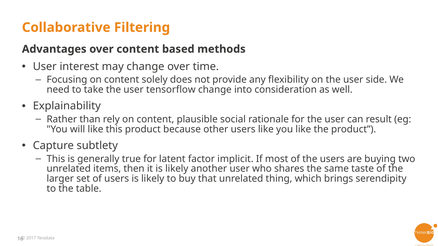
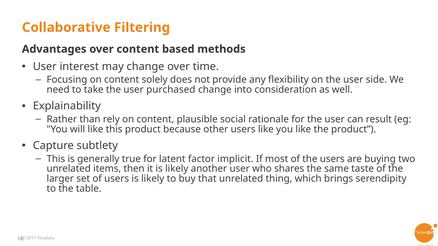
tensorflow: tensorflow -> purchased (171, 90)
